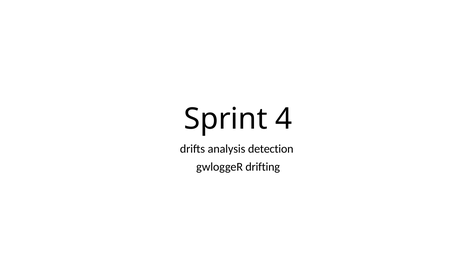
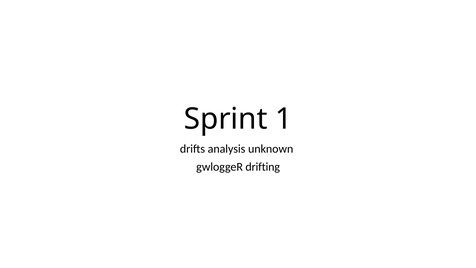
4: 4 -> 1 (284, 119)
detection: detection -> unknown (271, 149)
